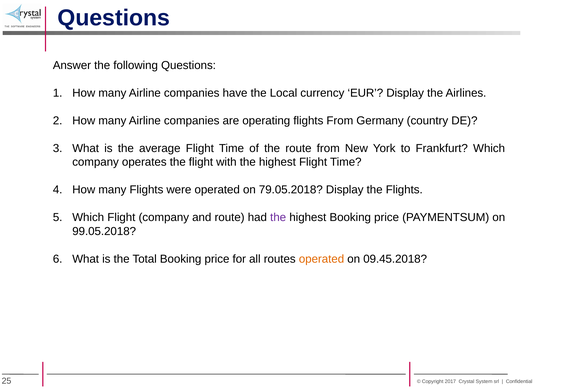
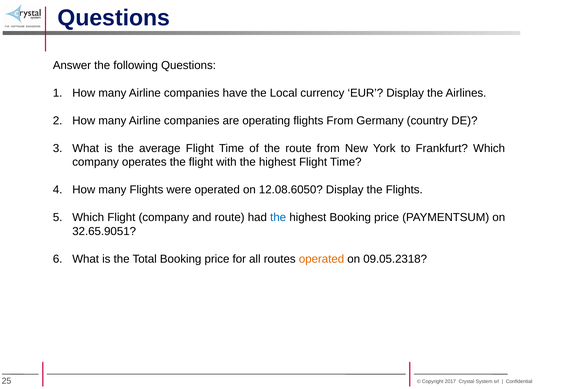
79.05.2018: 79.05.2018 -> 12.08.6050 (291, 190)
the colour: purple -> blue (278, 217)
99.05.2018: 99.05.2018 -> 32.65.9051 (104, 231)
09.45.2018: 09.45.2018 -> 09.05.2318 (395, 259)
